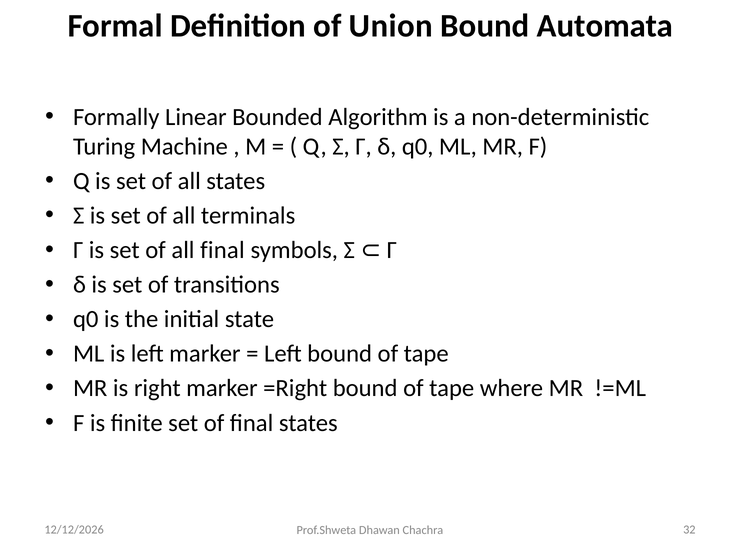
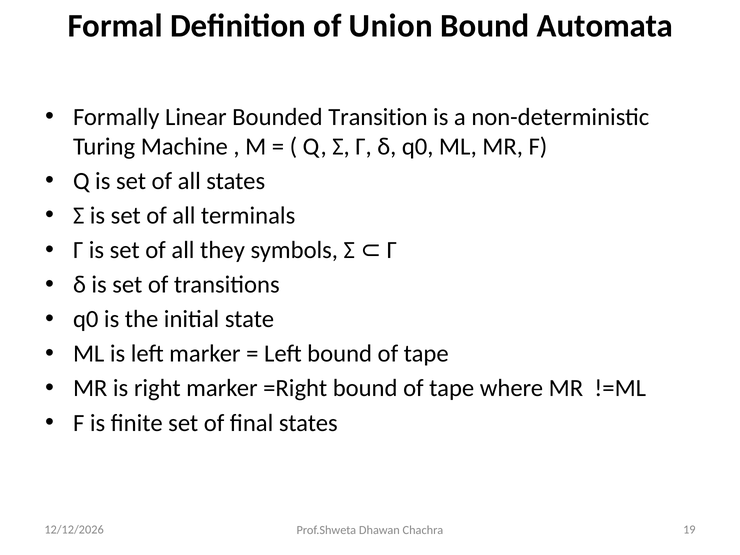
Algorithm: Algorithm -> Transition (378, 117)
all final: final -> they (223, 250)
32: 32 -> 19 (689, 530)
